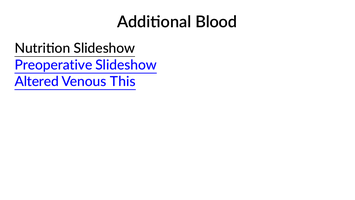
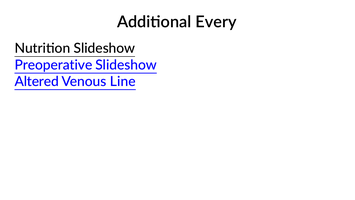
Blood: Blood -> Every (216, 22)
This: This -> Line (123, 81)
